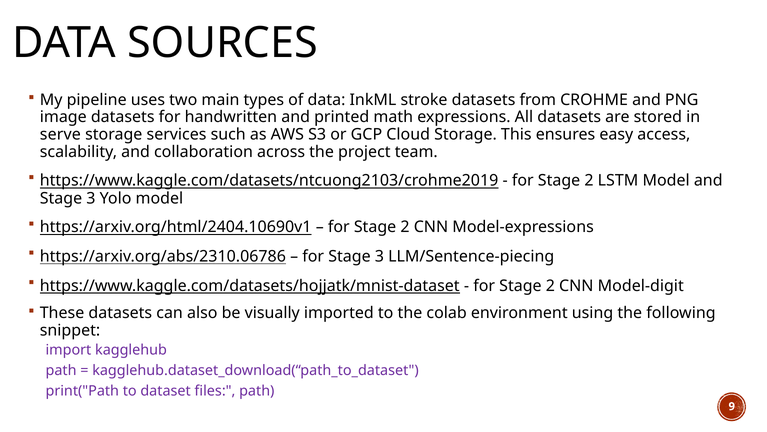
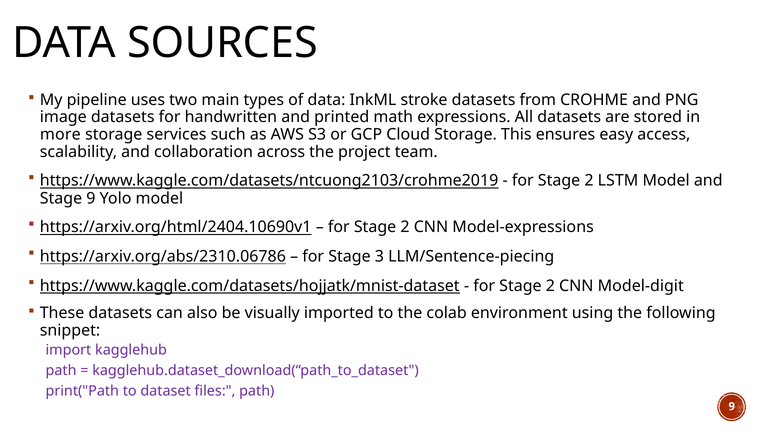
serve: serve -> more (60, 134)
3: 3 -> 9 (91, 198)
